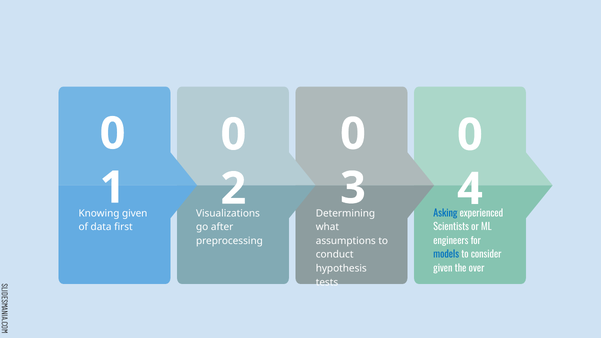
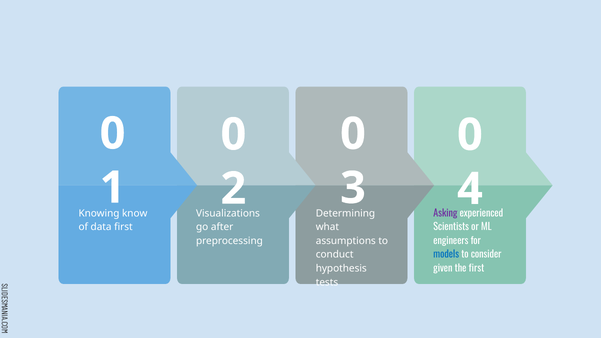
Asking colour: blue -> purple (445, 213)
given: given -> know (135, 213)
the over: over -> first (477, 269)
